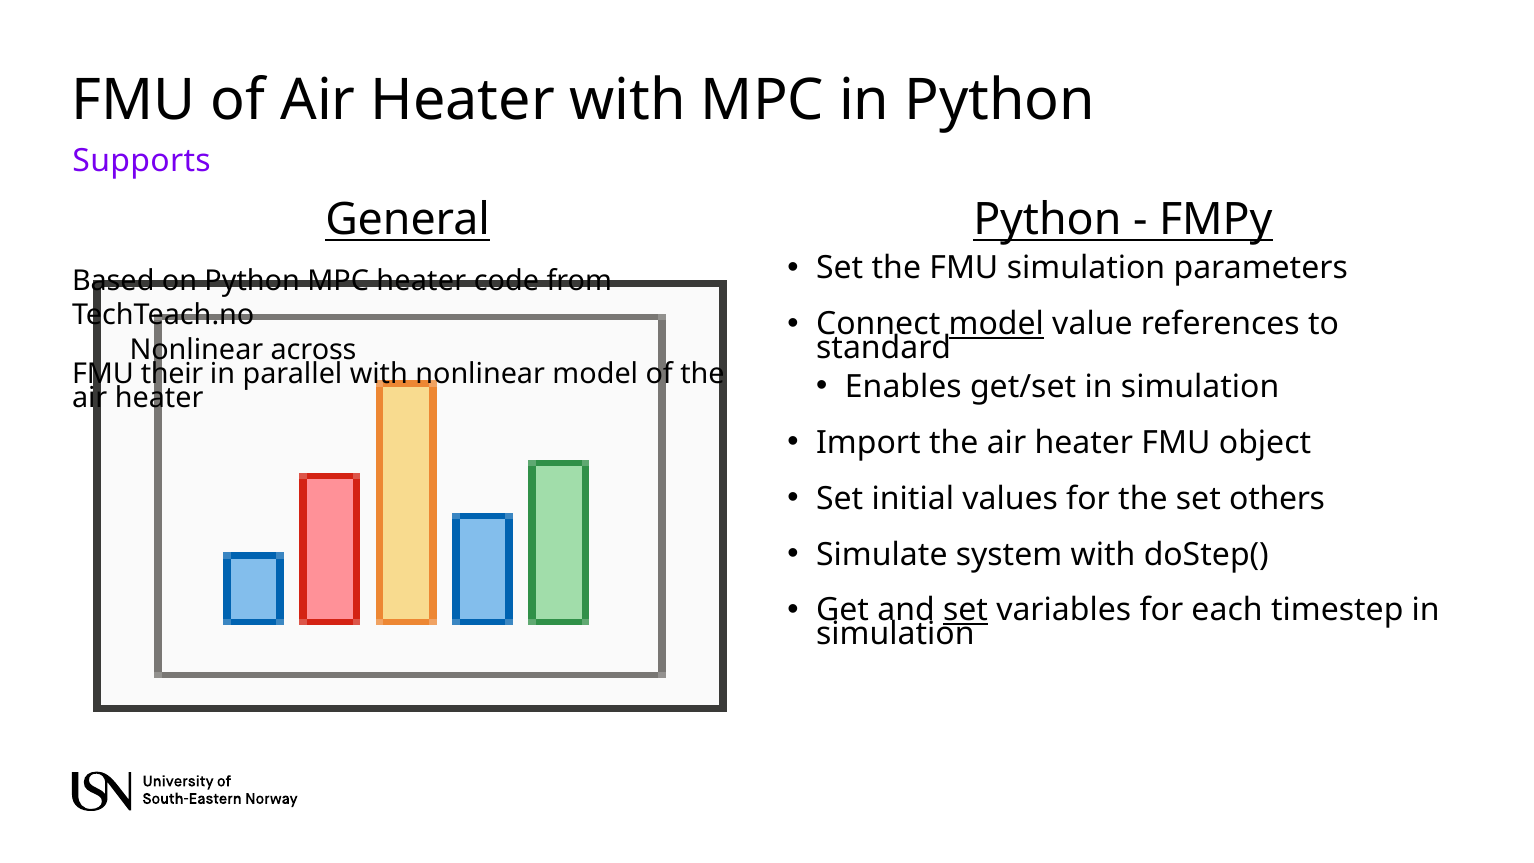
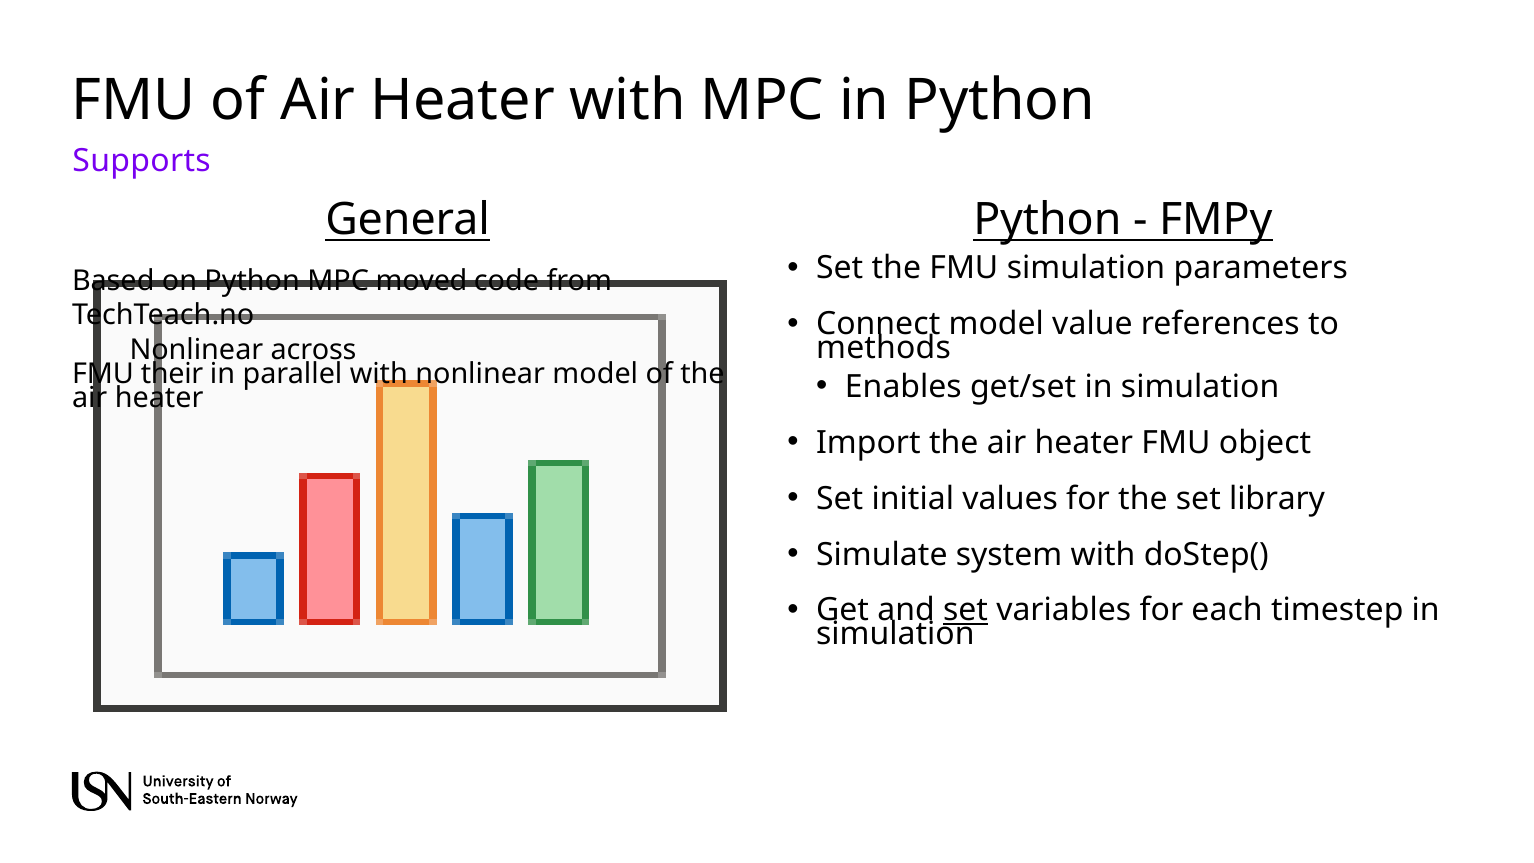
MPC heater: heater -> moved (422, 281)
model underline: present -> none (996, 324)
standard: standard -> methods (884, 348)
others: others -> library (1277, 498)
